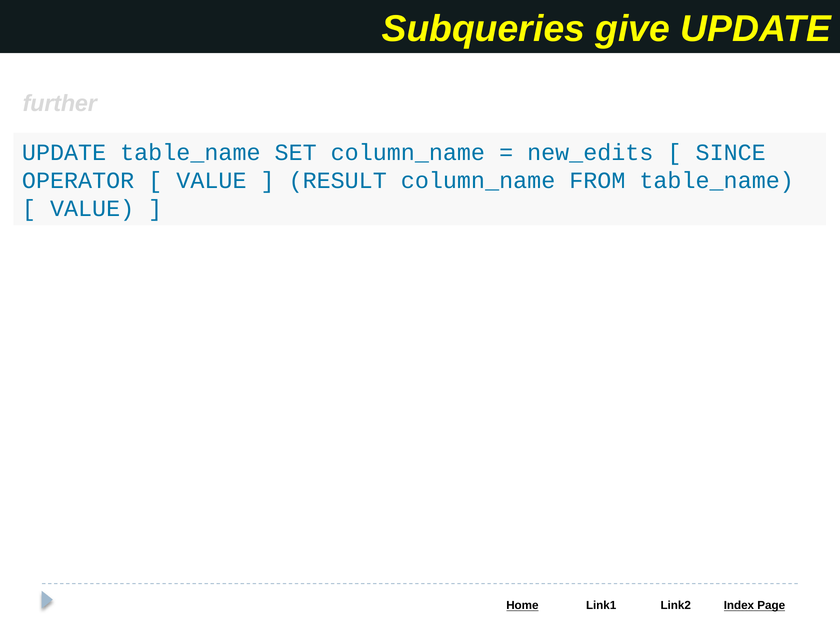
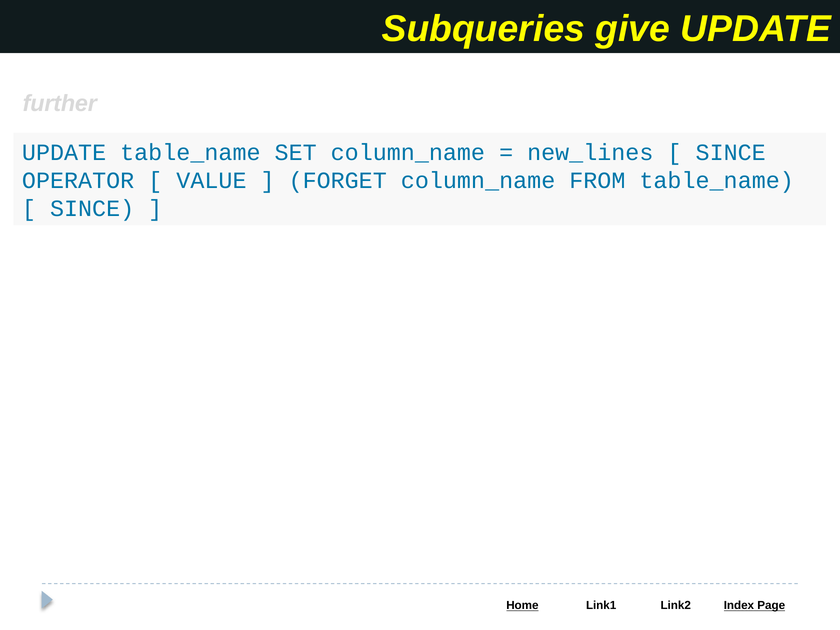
new_edits: new_edits -> new_lines (590, 153)
RESULT: RESULT -> FORGET (338, 181)
VALUE: VALUE -> SINCE (92, 209)
